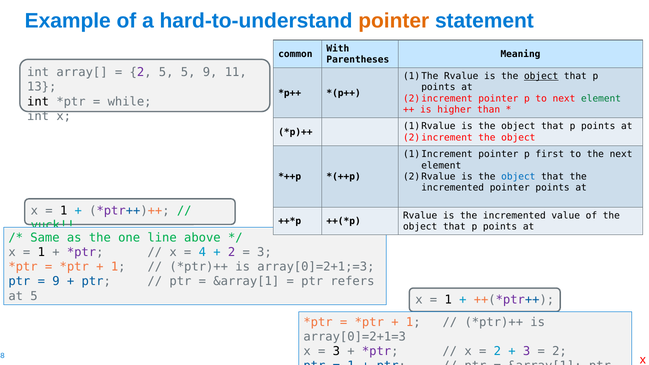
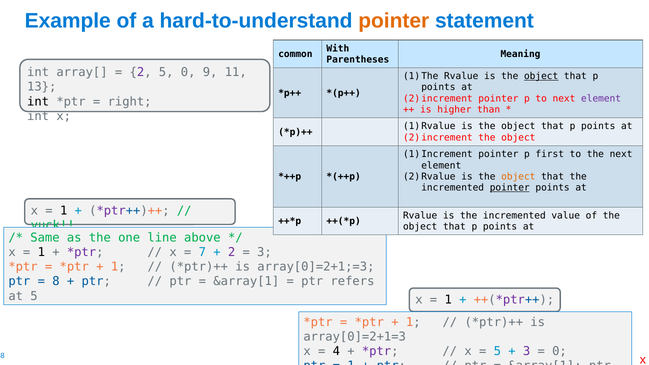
5 5: 5 -> 0 (188, 72)
element colour: green -> purple (601, 98)
while: while -> right (130, 102)
object colour: blue -> orange (518, 177)
pointer underline: none -> present (510, 188)
4: 4 -> 7 (202, 252)
9: 9 -> 8 (56, 282)
3: 3 -> 4 (336, 351)
2: 2 -> 5 (497, 351)
2: 2 -> 0 (559, 351)
